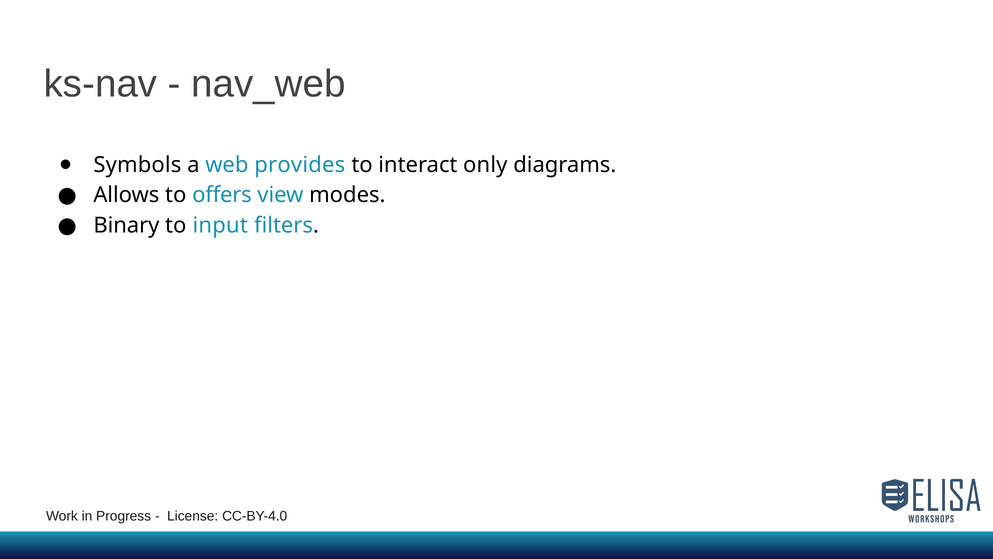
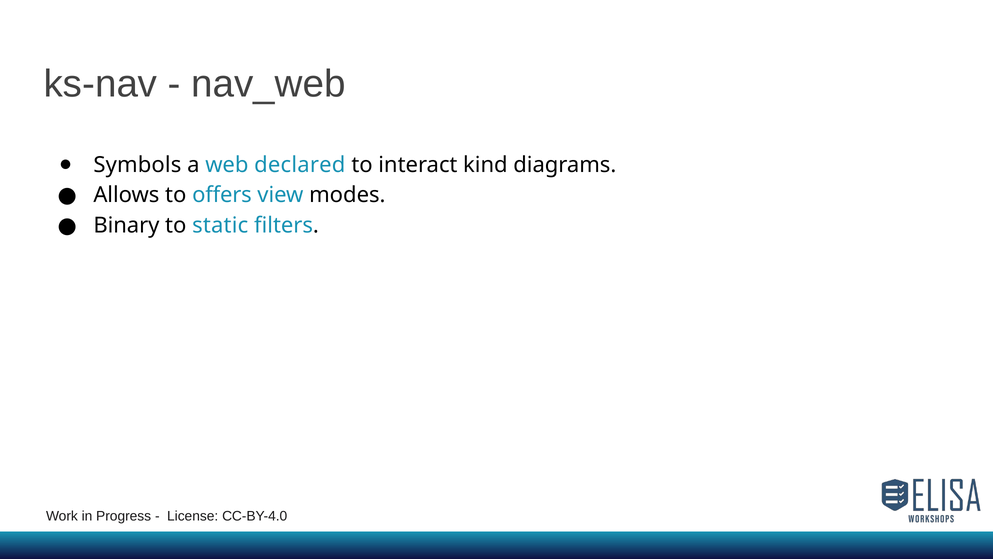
provides: provides -> declared (300, 165)
only: only -> kind (485, 165)
input: input -> static (220, 225)
